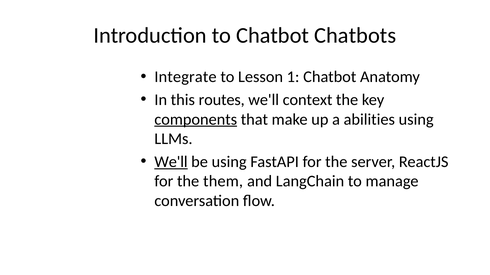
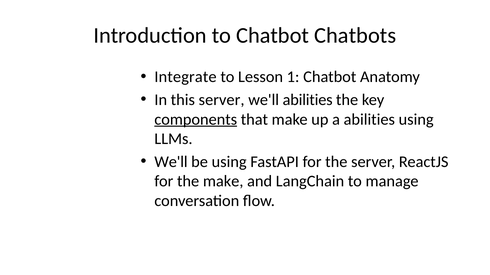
this routes: routes -> server (222, 100)
we'll context: context -> abilities (308, 100)
We'll underline: present -> none (171, 162)
the them: them -> make (223, 182)
